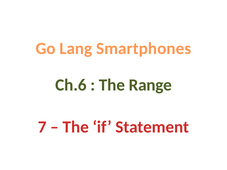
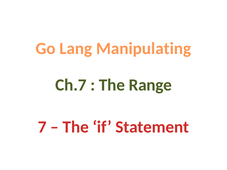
Smartphones: Smartphones -> Manipulating (144, 49)
Ch.6: Ch.6 -> Ch.7 (71, 85)
